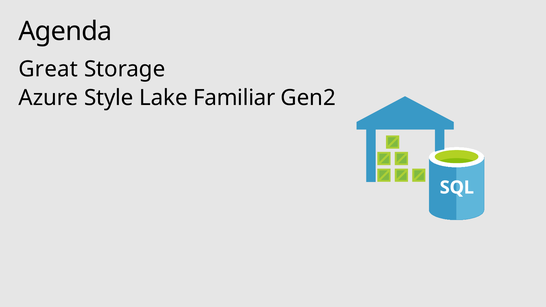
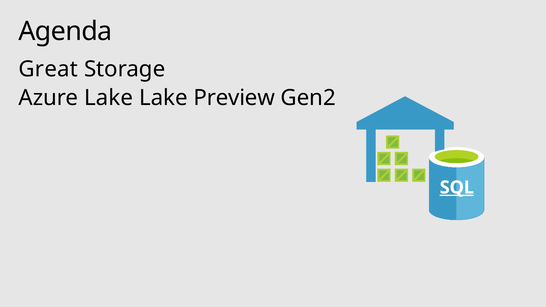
Azure Style: Style -> Lake (109, 98)
Familiar: Familiar -> Preview (234, 98)
SQL underline: none -> present (457, 188)
